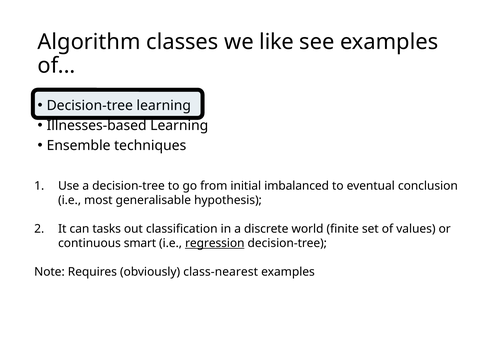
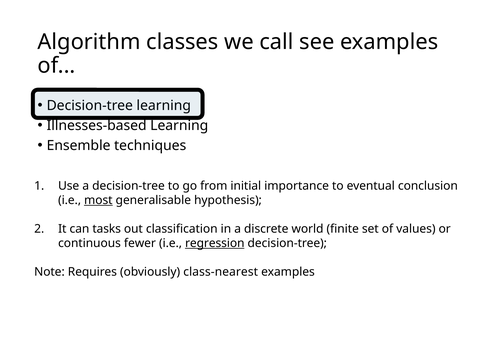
like: like -> call (276, 42)
imbalanced: imbalanced -> importance (297, 186)
most underline: none -> present (98, 200)
smart: smart -> fewer (140, 243)
